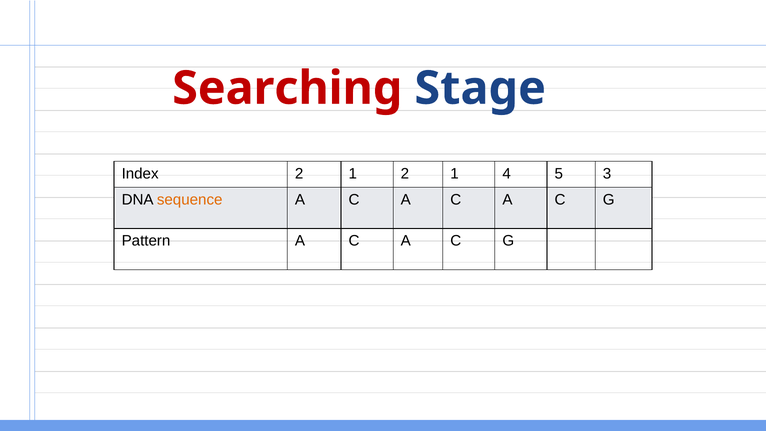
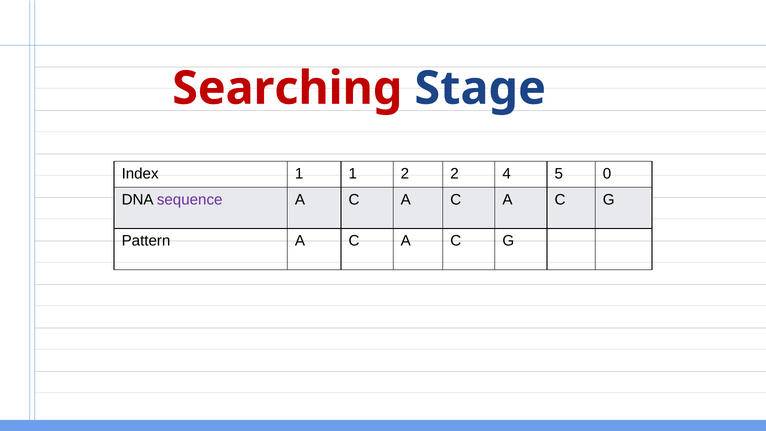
Index 2: 2 -> 1 (299, 174)
1 2 1: 1 -> 2 (455, 174)
3: 3 -> 0 (607, 174)
sequence colour: orange -> purple (190, 200)
